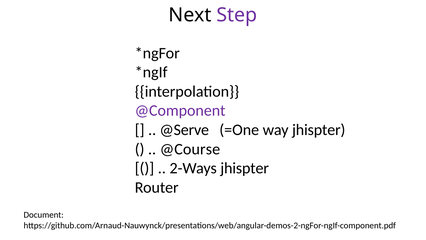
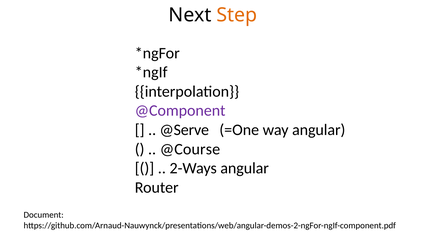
Step colour: purple -> orange (237, 15)
way jhispter: jhispter -> angular (319, 130)
2-Ways jhispter: jhispter -> angular (245, 168)
